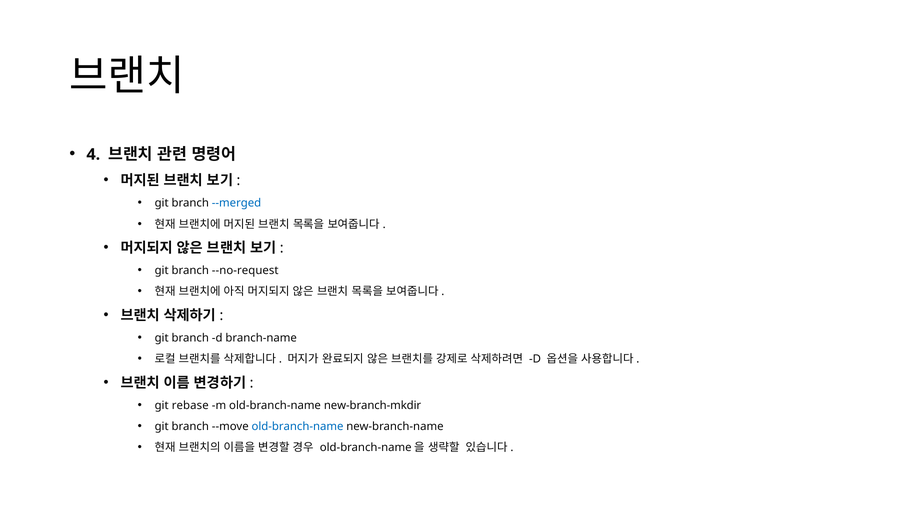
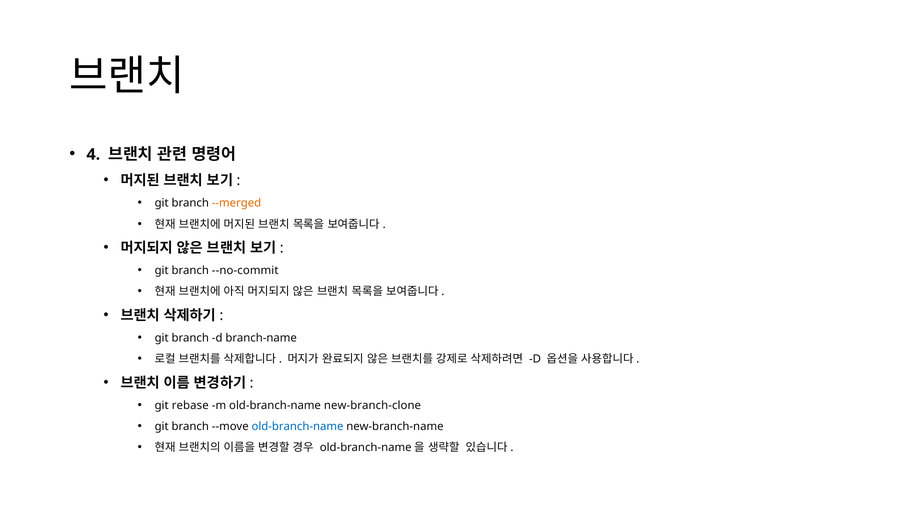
--merged colour: blue -> orange (236, 203)
--no-request: --no-request -> --no-commit (245, 271)
new-branch-mkdir: new-branch-mkdir -> new-branch-clone (372, 405)
